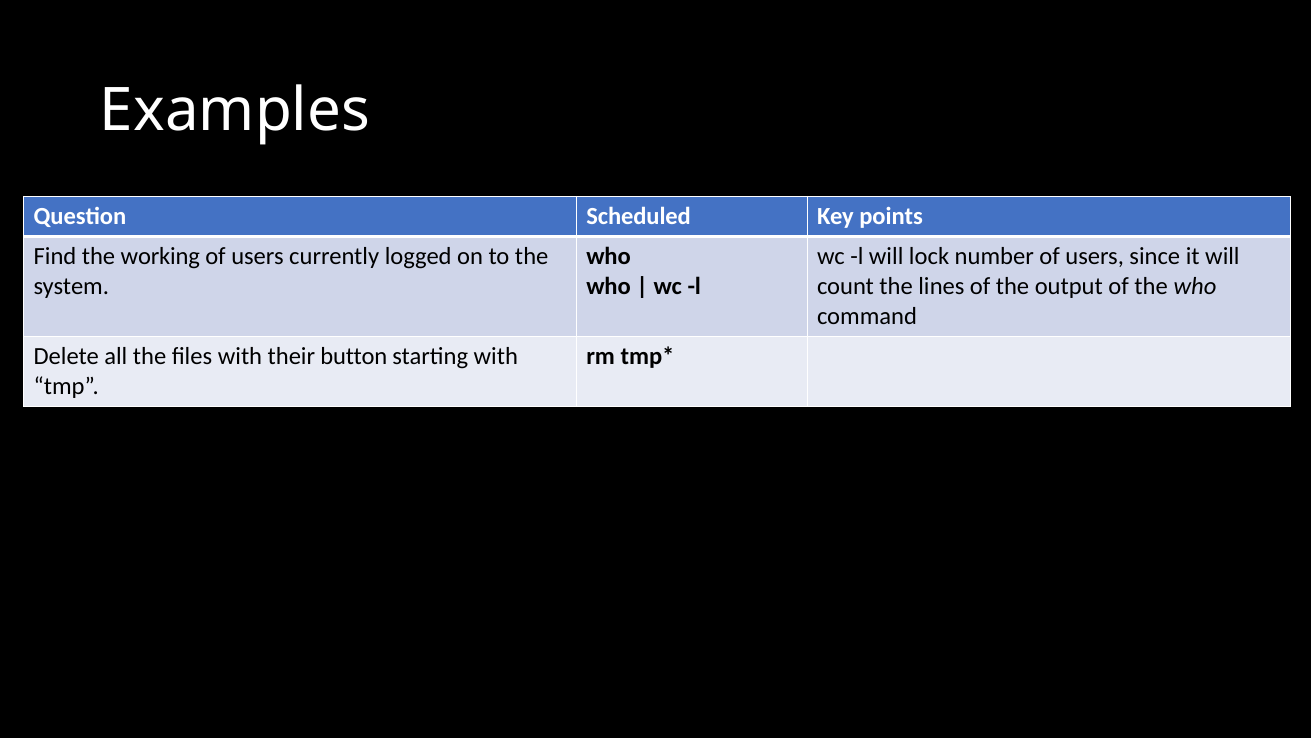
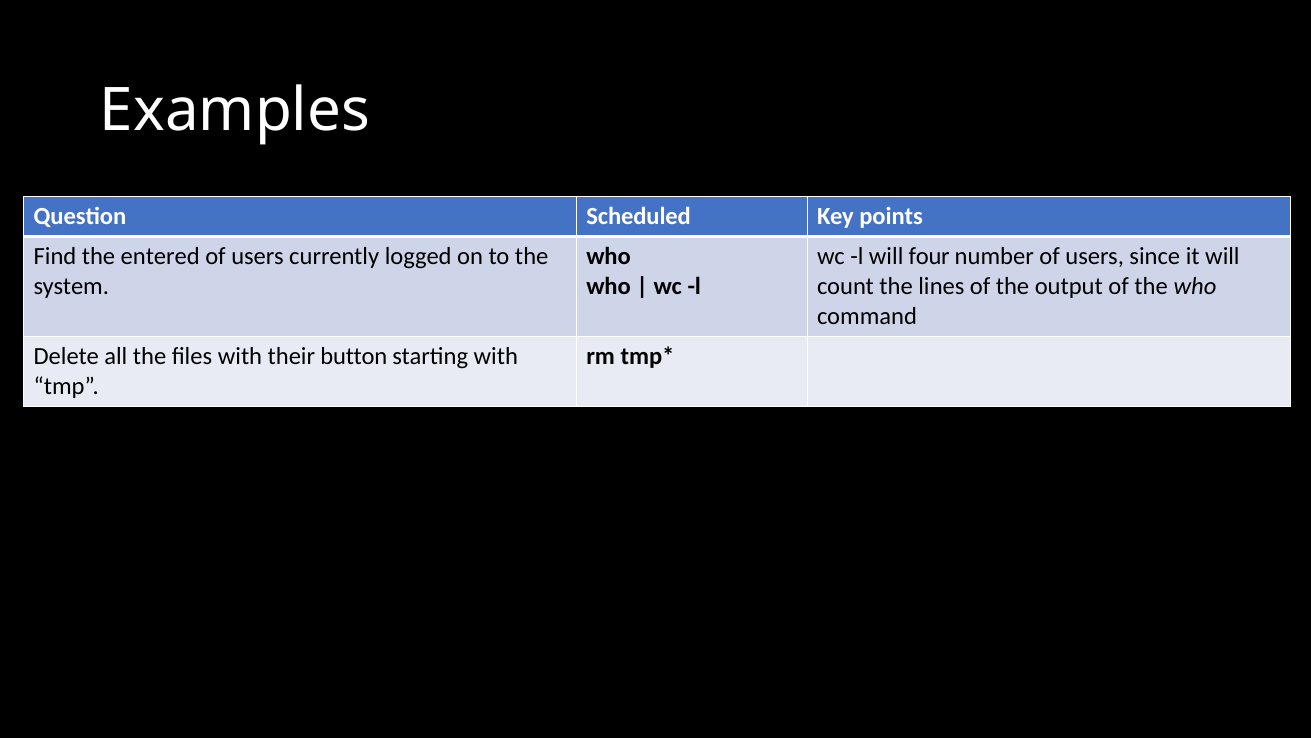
working: working -> entered (160, 256)
lock: lock -> four (929, 256)
